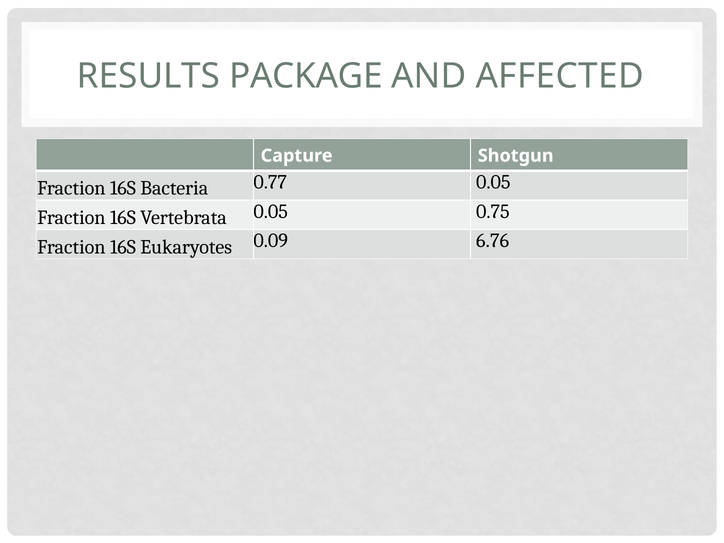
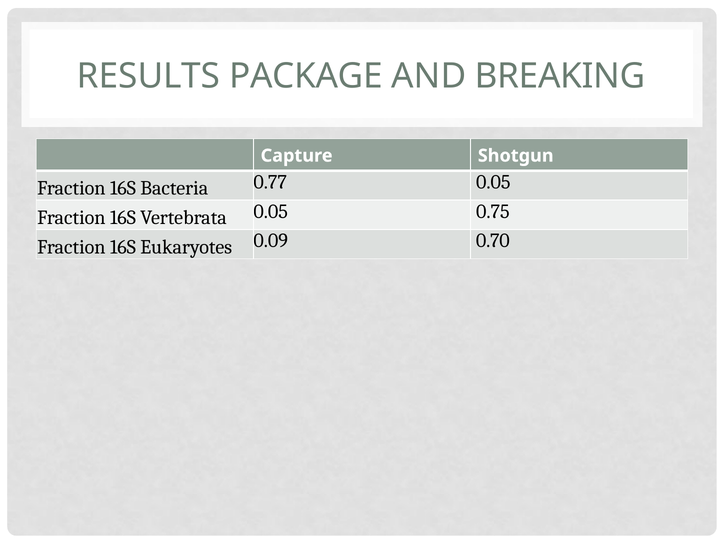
AFFECTED: AFFECTED -> BREAKING (560, 76)
6.76: 6.76 -> 0.70 (493, 241)
